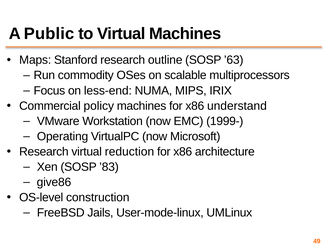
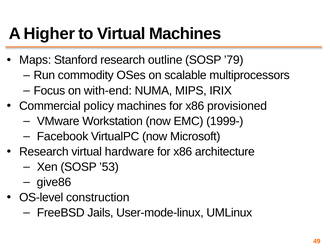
Public: Public -> Higher (49, 34)
’63: ’63 -> ’79 (234, 60)
less-end: less-end -> with-end (108, 90)
understand: understand -> provisioned (237, 106)
Operating: Operating -> Facebook (63, 136)
reduction: reduction -> hardware (129, 151)
’83: ’83 -> ’53 (109, 167)
